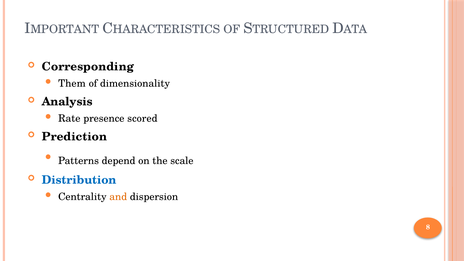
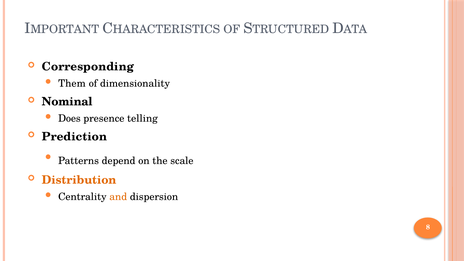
Analysis: Analysis -> Nominal (67, 102)
Rate: Rate -> Does (69, 118)
scored: scored -> telling (142, 118)
Distribution colour: blue -> orange (79, 180)
